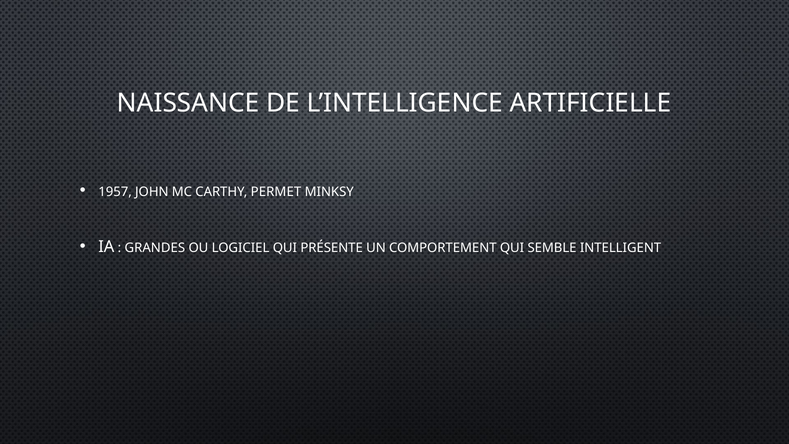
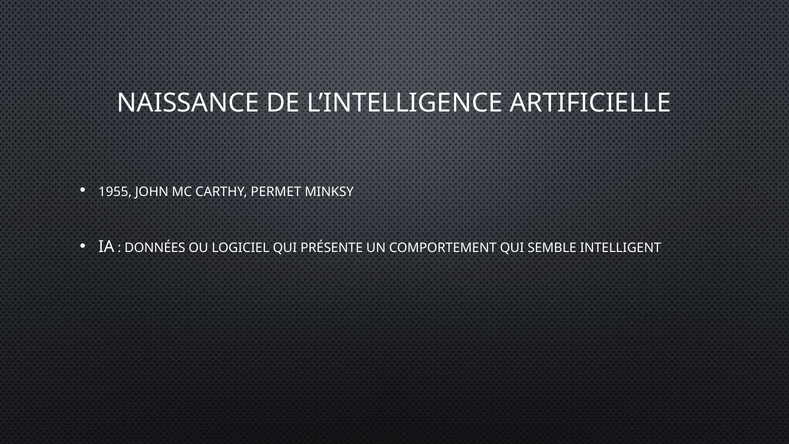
1957: 1957 -> 1955 (115, 192)
GRANDES: GRANDES -> DONNÉES (155, 248)
